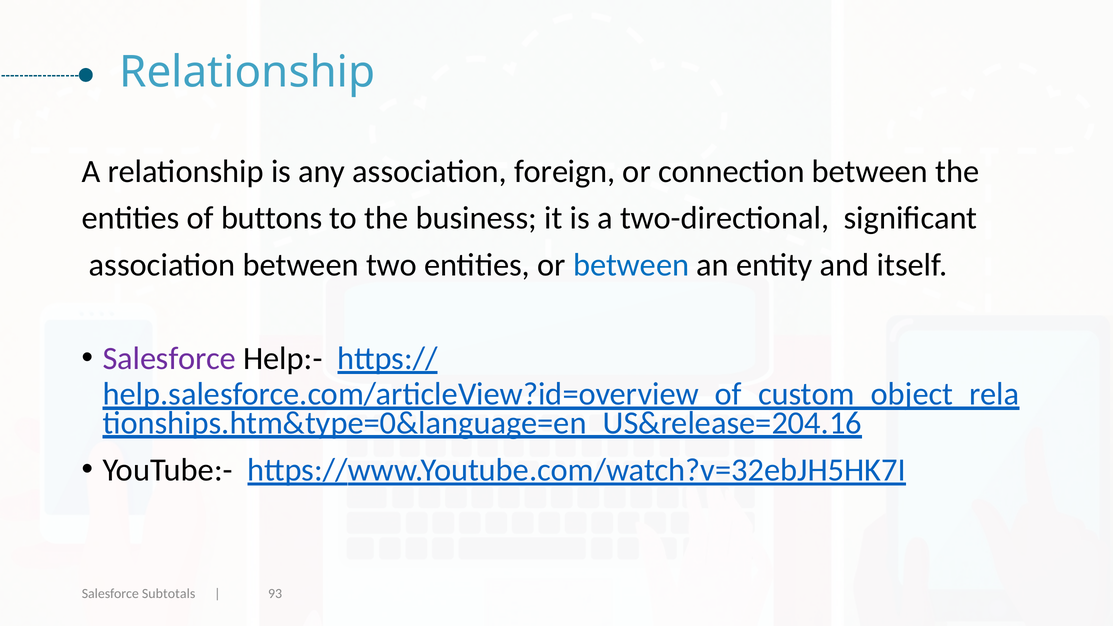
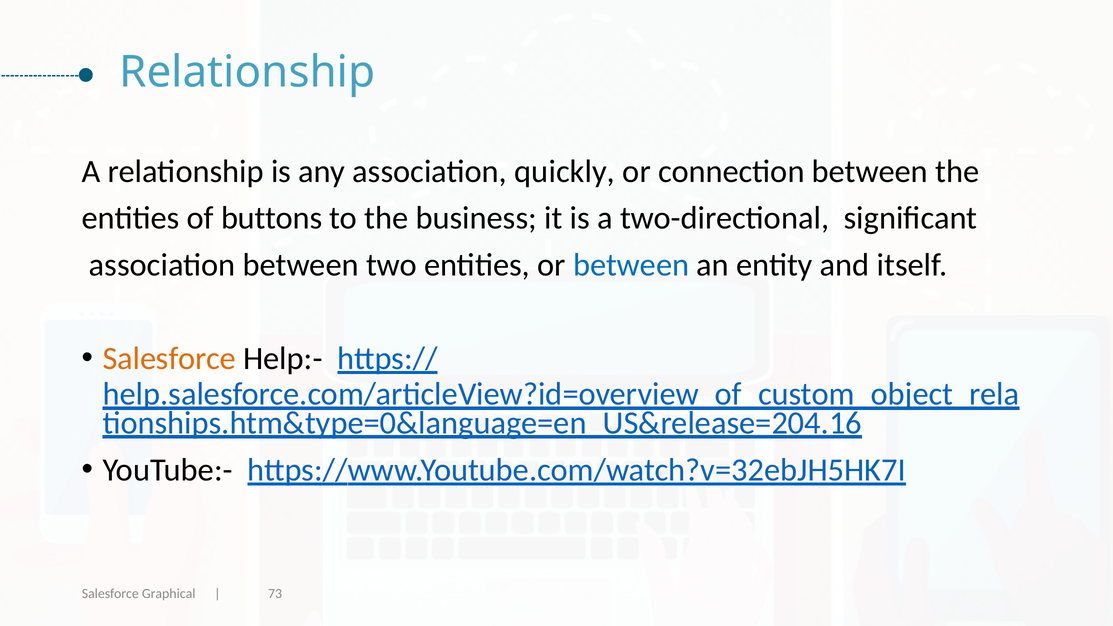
foreign: foreign -> quickly (565, 172)
Salesforce colour: purple -> orange (169, 359)
Subtotals: Subtotals -> Graphical (169, 594)
93: 93 -> 73 (275, 594)
